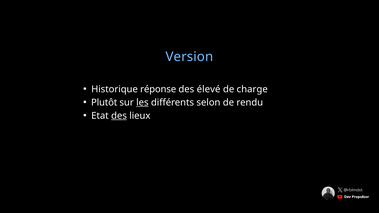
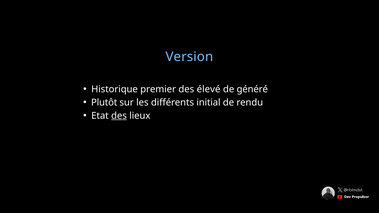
réponse: réponse -> premier (158, 89)
charge: charge -> généré (252, 89)
les underline: present -> none (142, 103)
selon: selon -> initial (208, 103)
